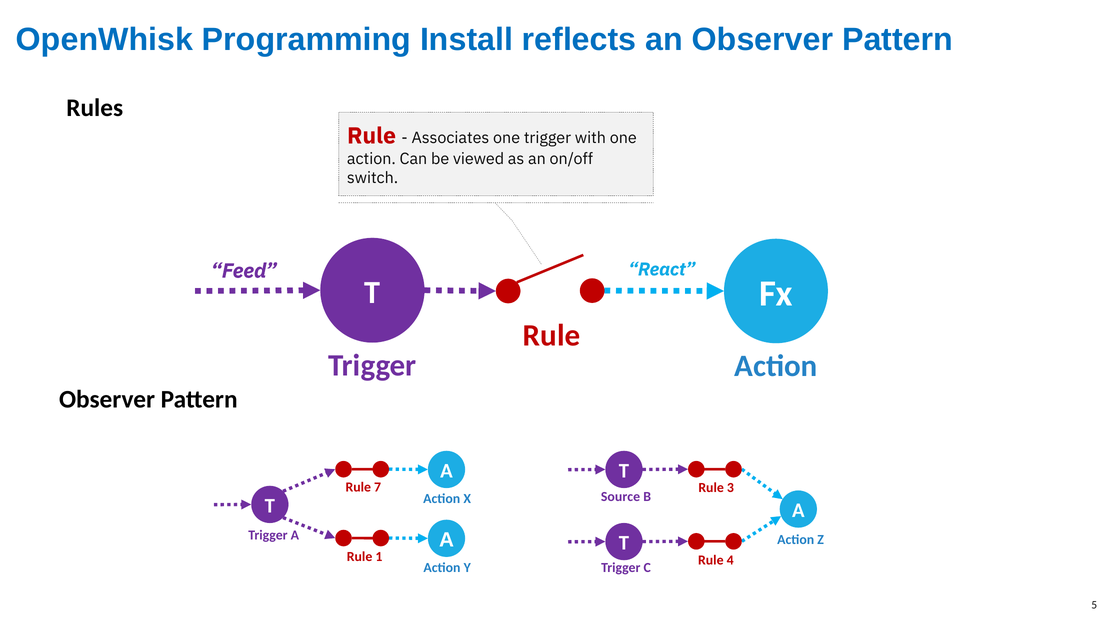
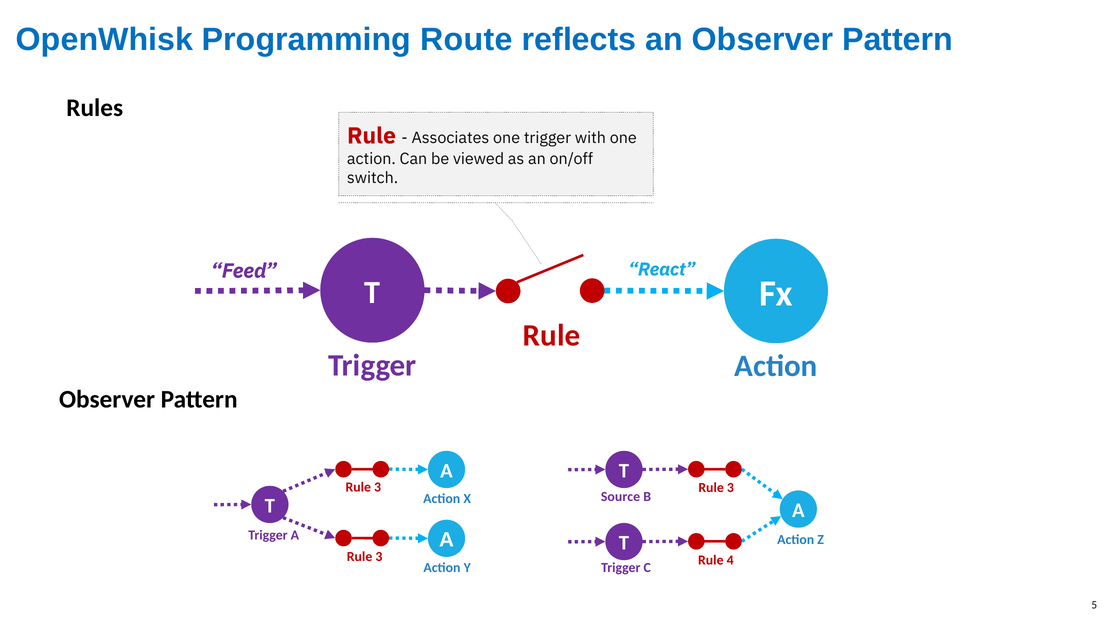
Install: Install -> Route (466, 40)
7: 7 -> 3 (378, 487)
1: 1 -> 3 (379, 557)
